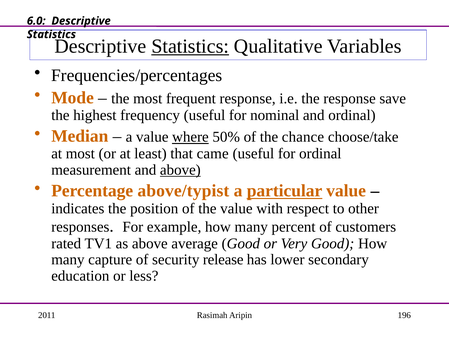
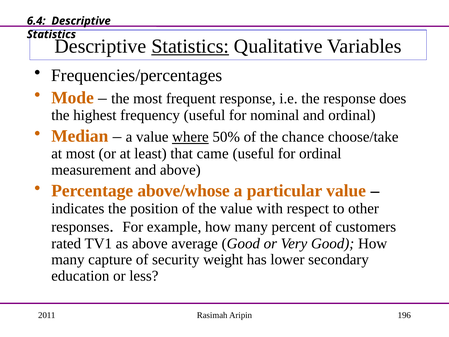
6.0: 6.0 -> 6.4 (36, 21)
save: save -> does (393, 98)
above underline: present -> none (180, 170)
above/typist: above/typist -> above/whose (184, 191)
particular underline: present -> none (285, 191)
release: release -> weight (223, 259)
